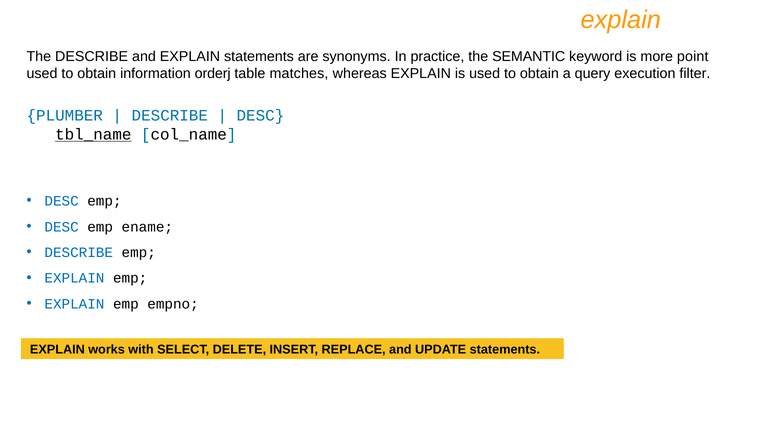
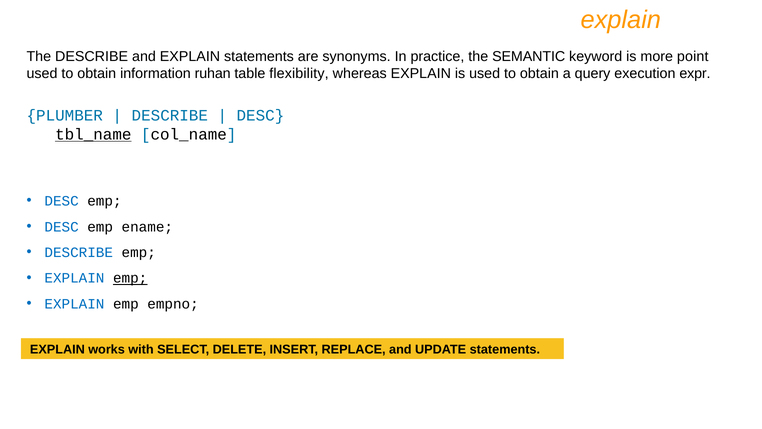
orderj: orderj -> ruhan (213, 73)
matches: matches -> flexibility (299, 73)
filter: filter -> expr (695, 73)
emp underline: none -> present (130, 278)
